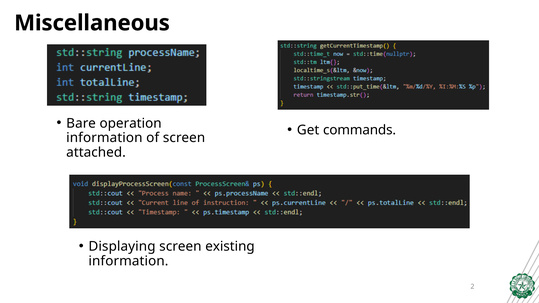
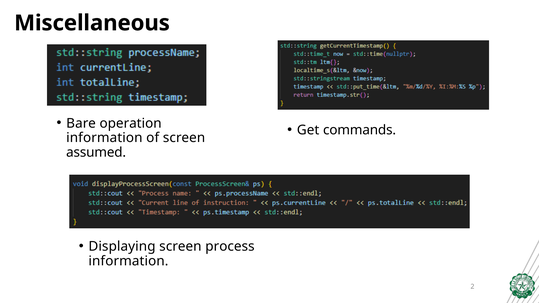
attached: attached -> assumed (96, 152)
existing: existing -> process (230, 247)
